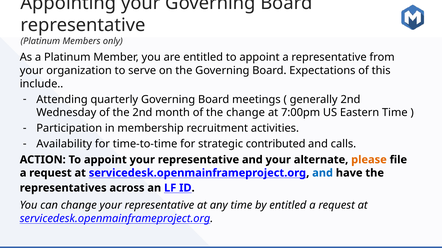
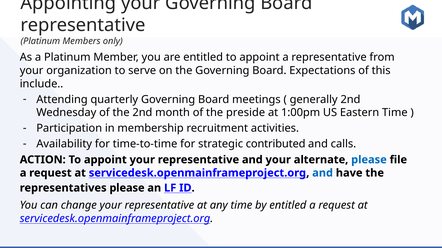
the change: change -> preside (246, 113)
7:00pm: 7:00pm -> 1:00pm (301, 113)
please colour: orange -> blue (369, 160)
representatives across: across -> please (127, 188)
